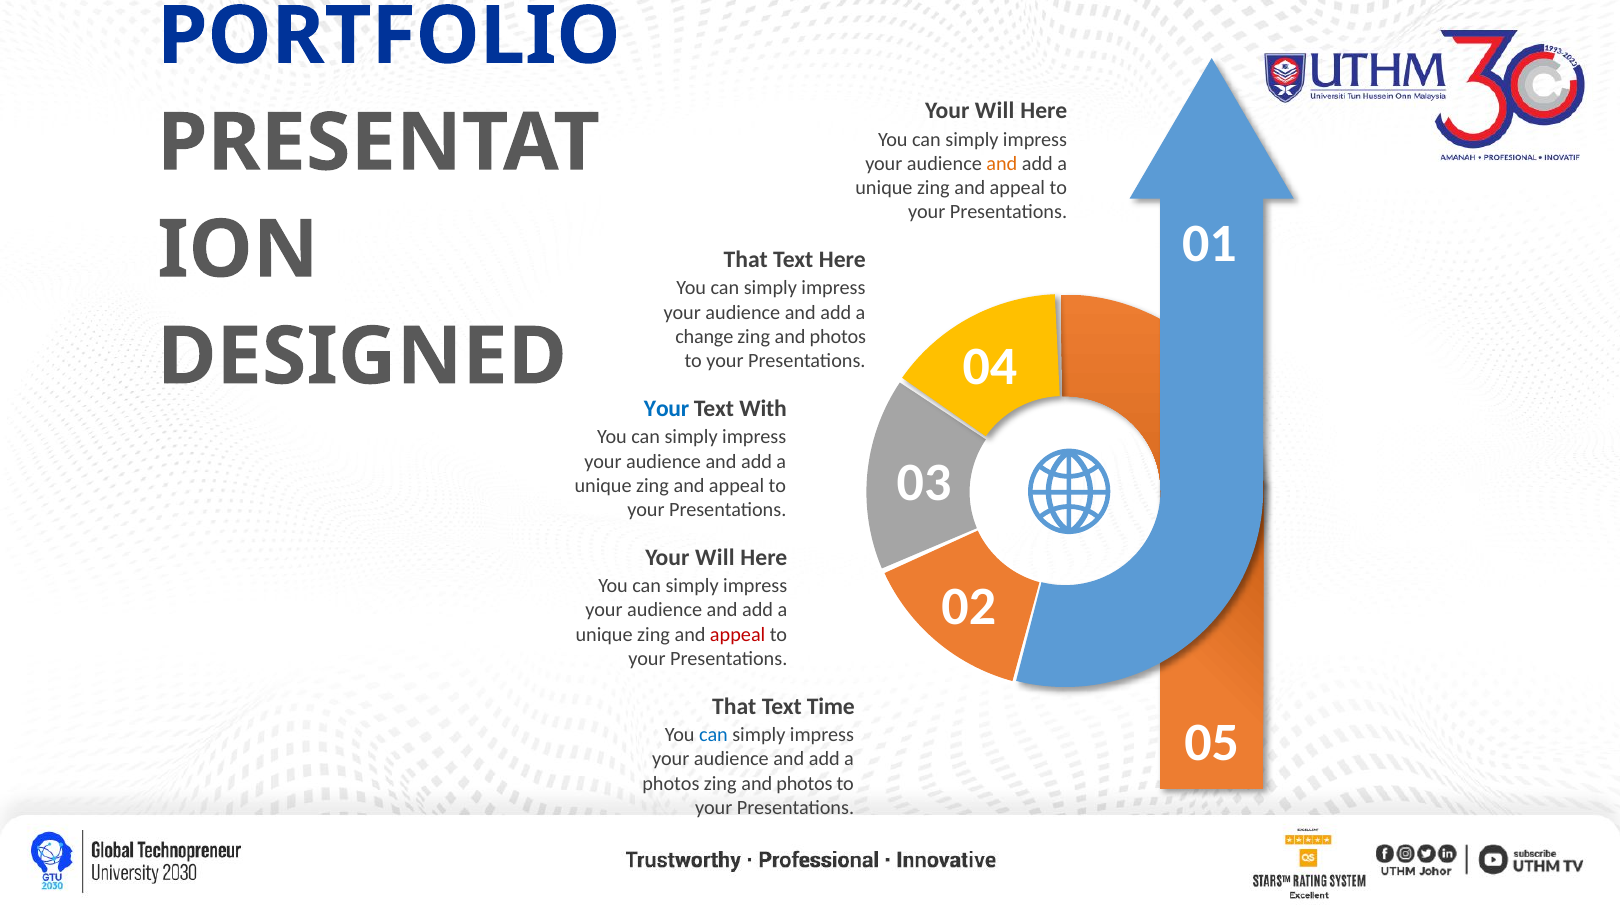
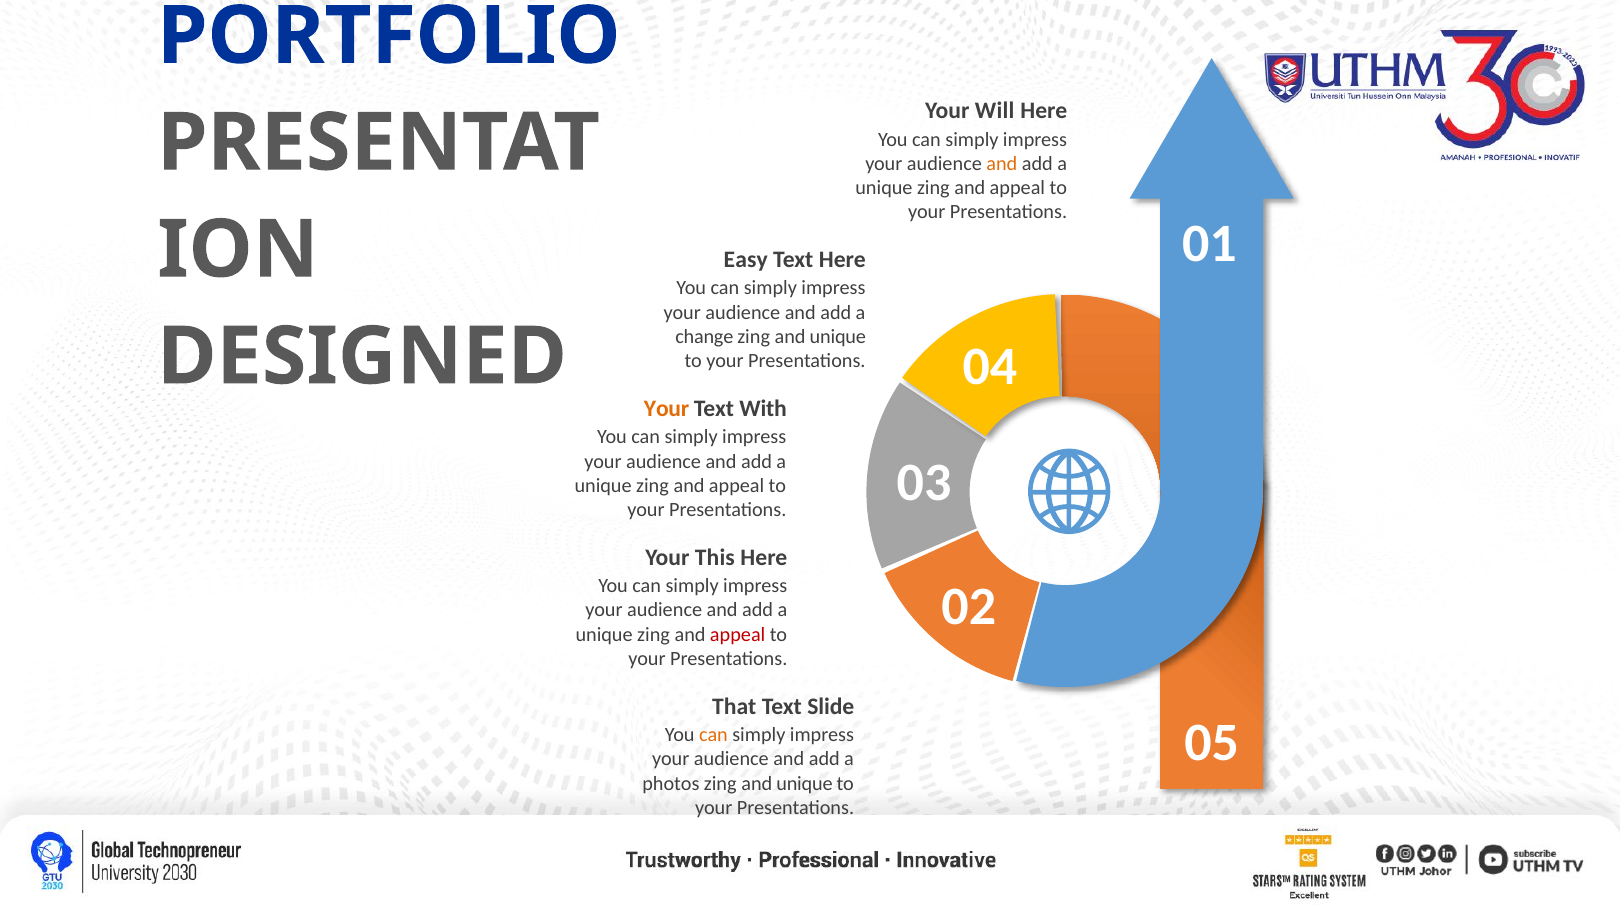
That: That -> Easy (746, 260)
photos: photos -> unique (838, 337)
Your colour: blue -> orange (667, 409)
Will: Will -> This (715, 558)
Time: Time -> Slide (831, 707)
can colour: blue -> orange (713, 735)
photos: photos -> unique (804, 784)
